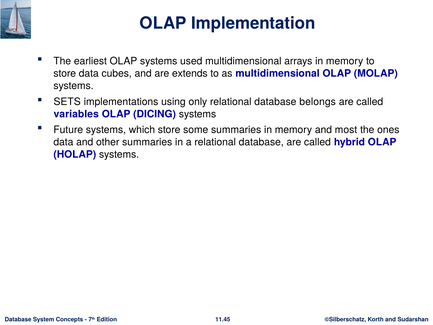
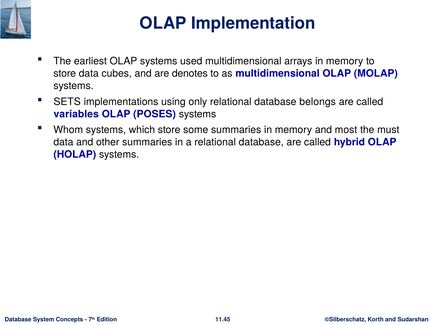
extends: extends -> denotes (190, 73)
DICING: DICING -> POSES (155, 114)
Future: Future -> Whom (68, 130)
ones: ones -> must (388, 130)
